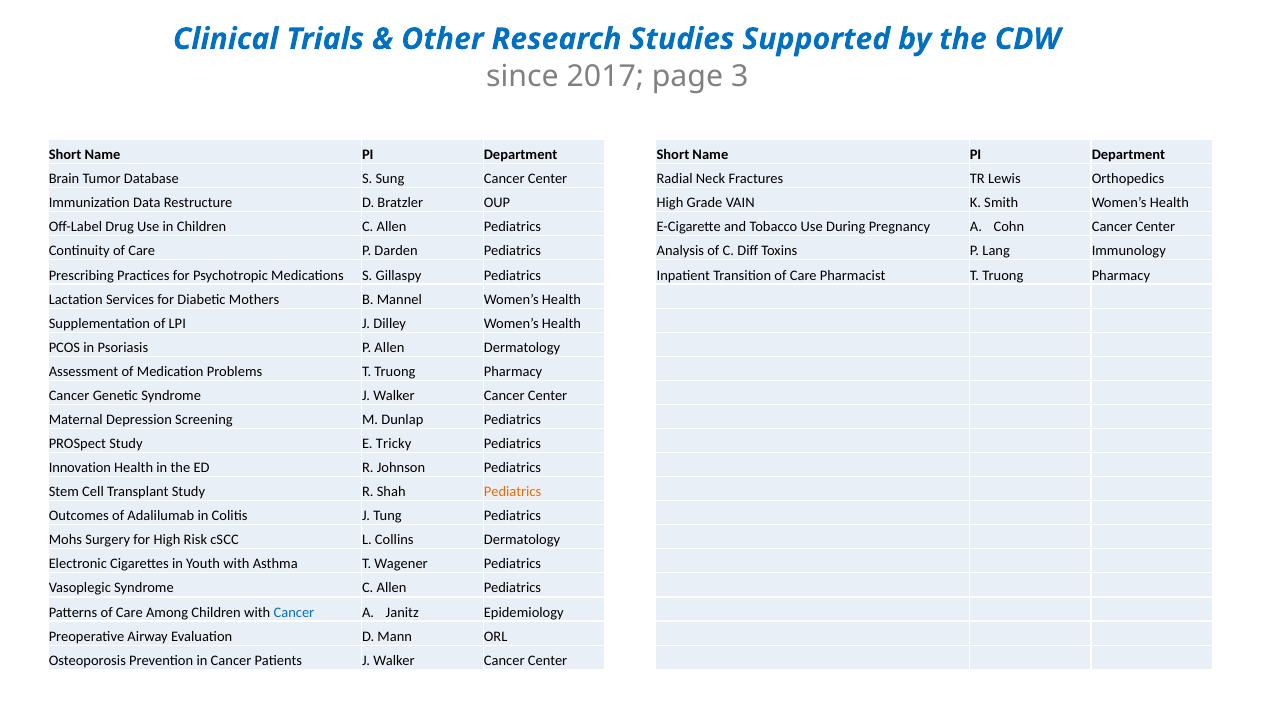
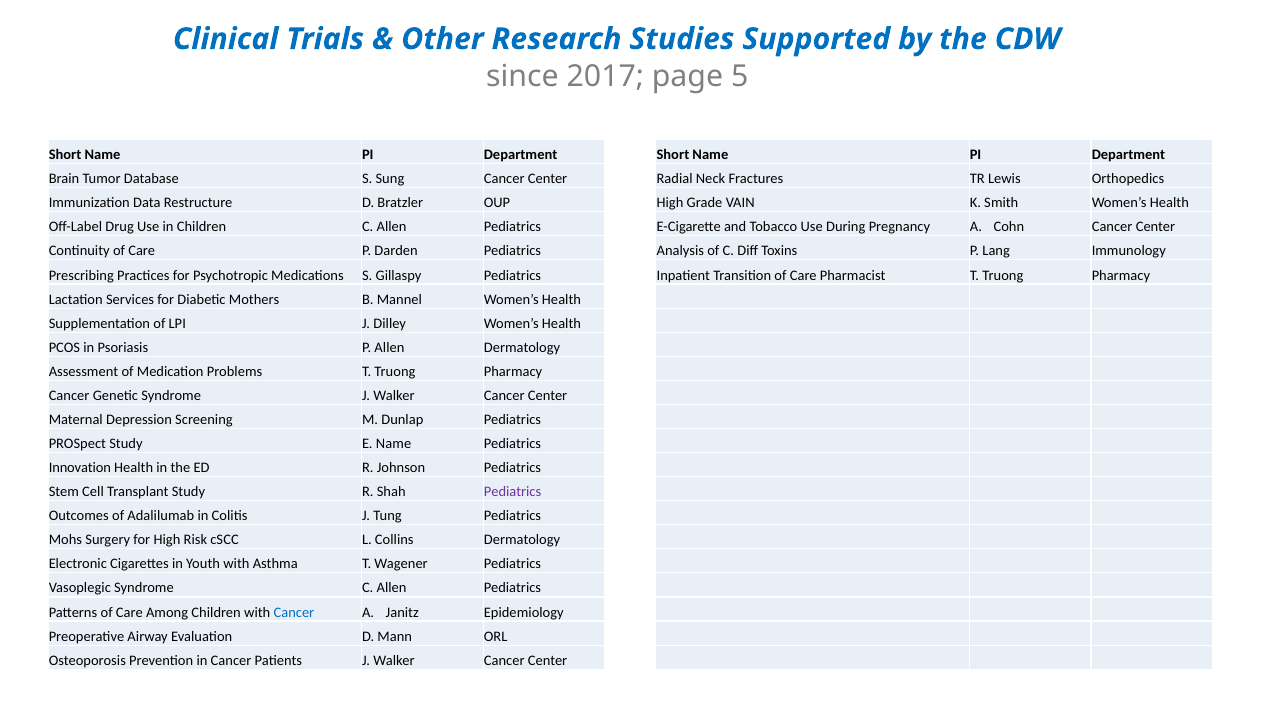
3: 3 -> 5 (740, 76)
E Tricky: Tricky -> Name (394, 444)
Pediatrics colour: orange -> purple (513, 492)
